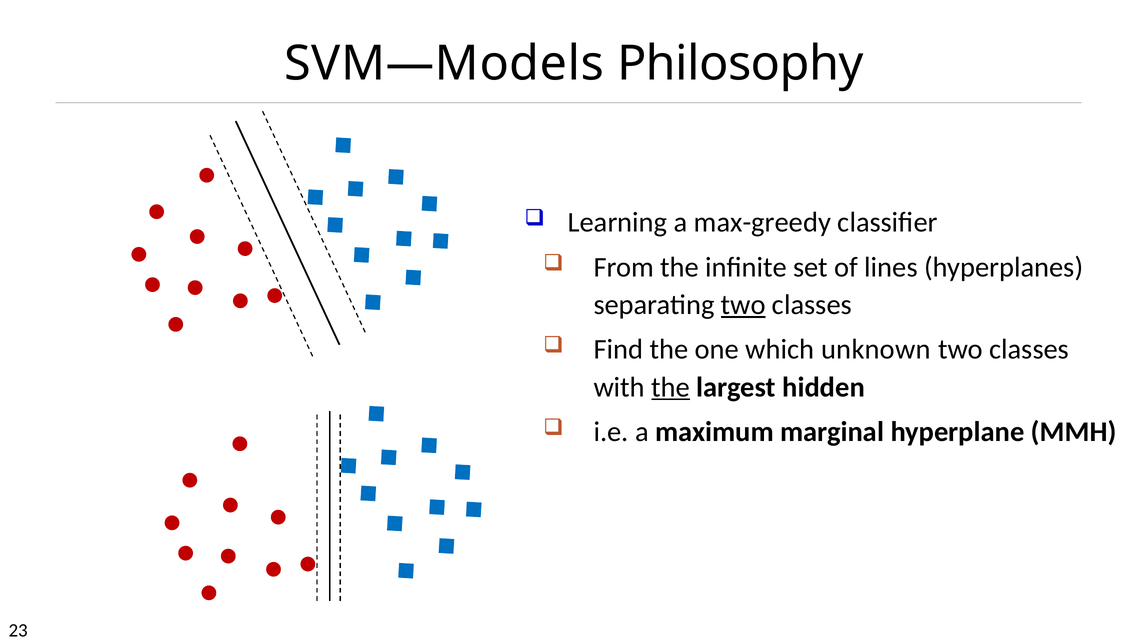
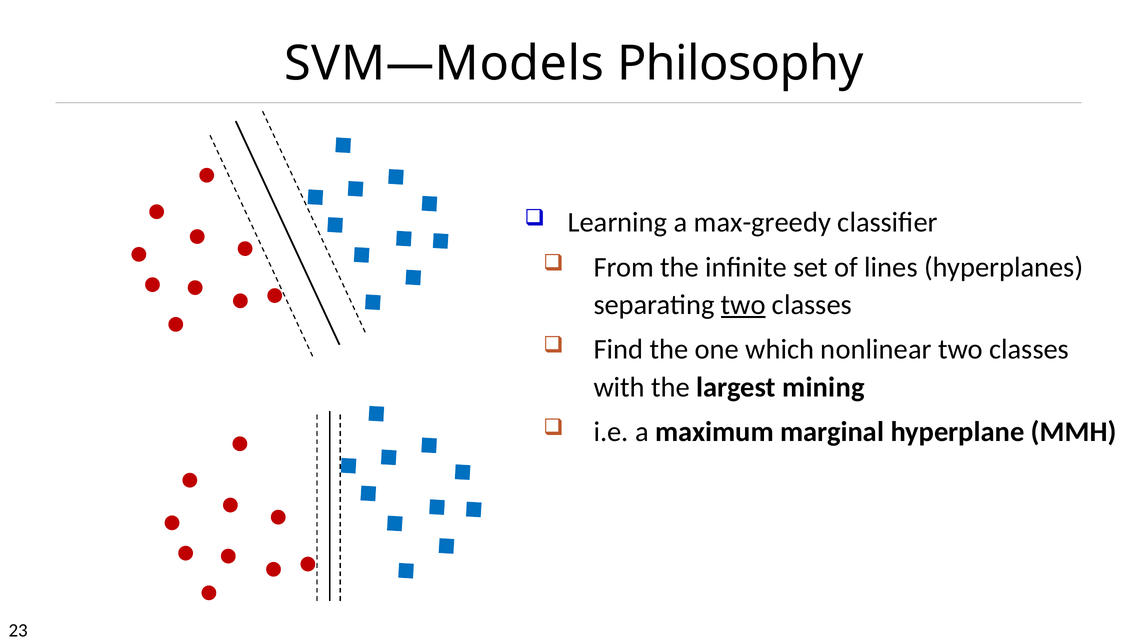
unknown: unknown -> nonlinear (876, 350)
the underline: present -> none (671, 387)
hidden: hidden -> mining (823, 387)
